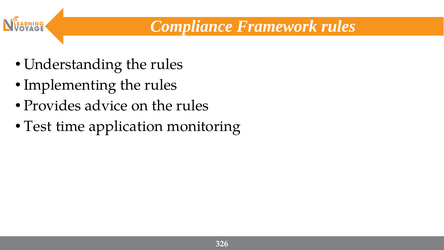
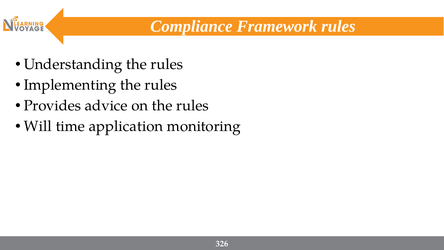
Test: Test -> Will (38, 126)
